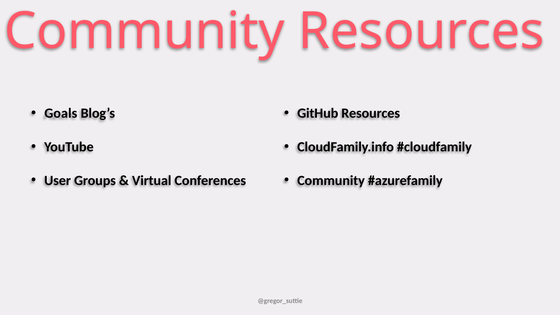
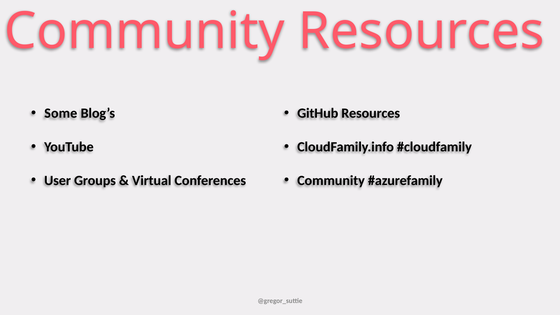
Goals: Goals -> Some (61, 113)
